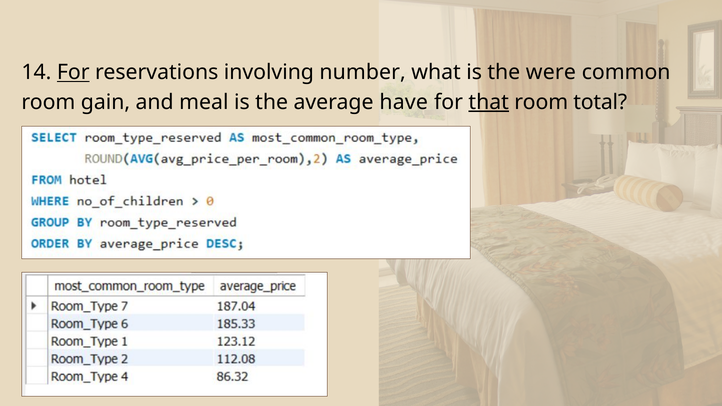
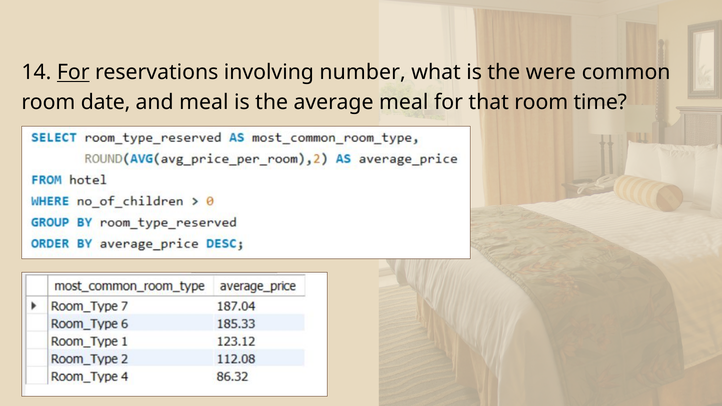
gain: gain -> date (106, 102)
average have: have -> meal (404, 102)
that underline: present -> none (489, 102)
total: total -> time (600, 102)
